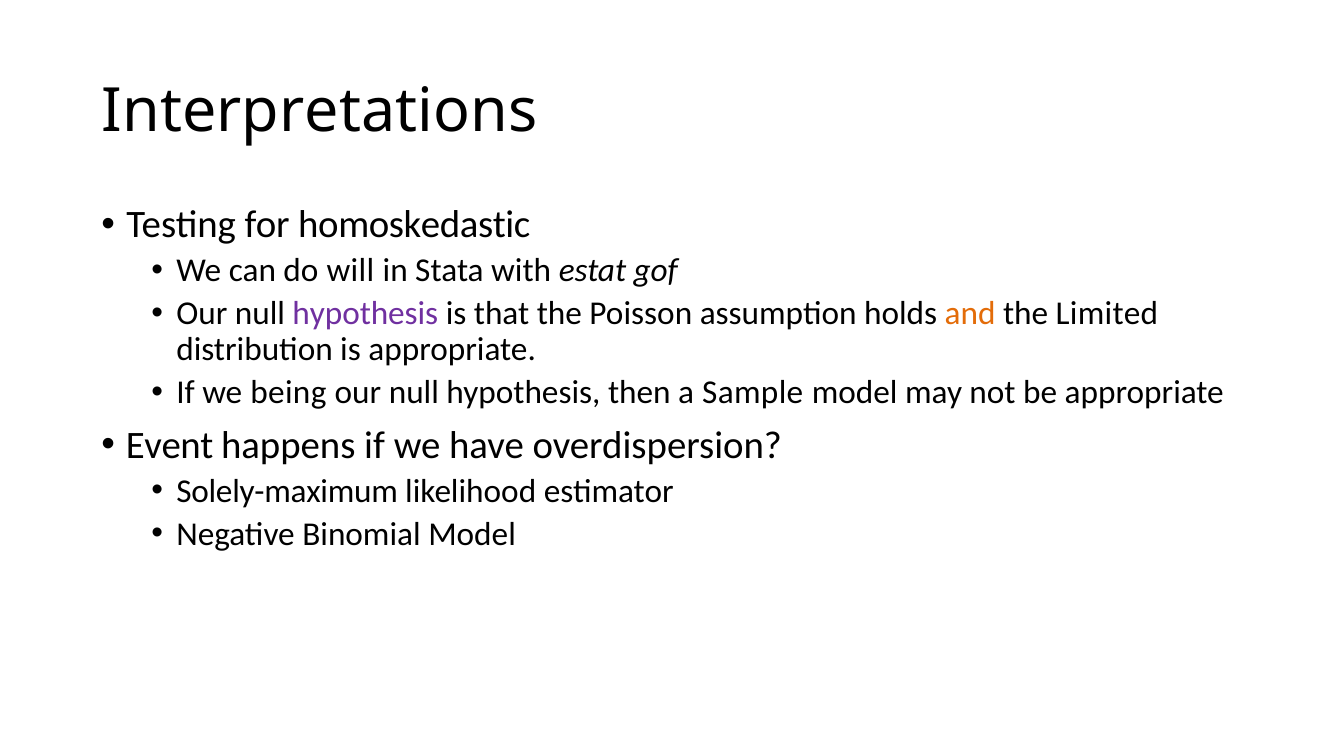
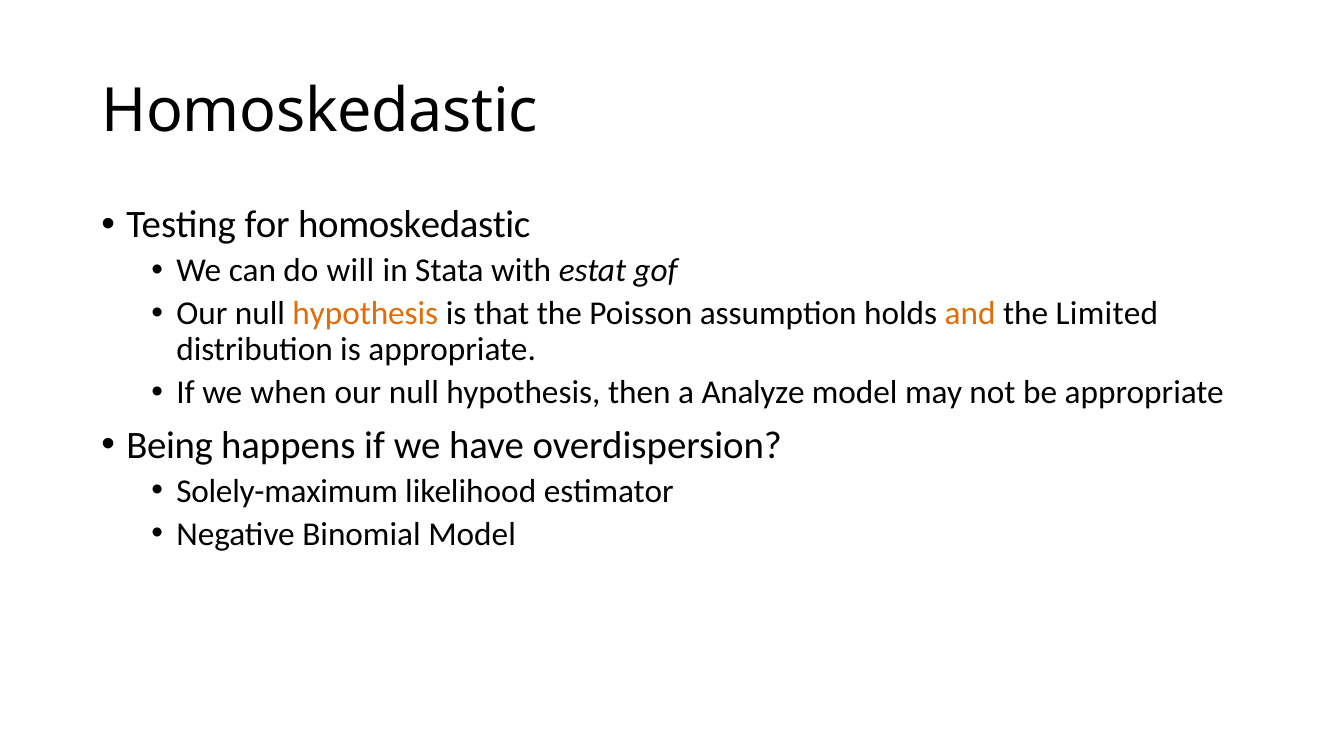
Interpretations: Interpretations -> Homoskedastic (320, 112)
hypothesis colour: purple -> orange (365, 314)
being: being -> when (288, 392)
Sample: Sample -> Analyze (753, 392)
Event: Event -> Being (170, 445)
